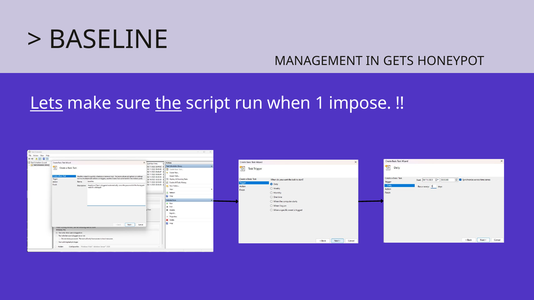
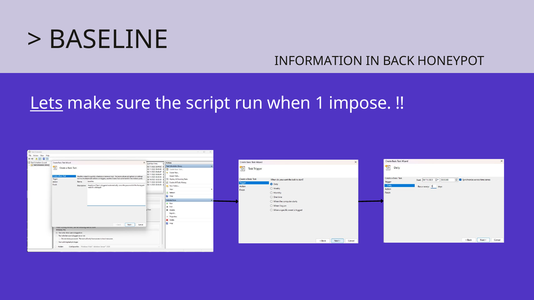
MANAGEMENT: MANAGEMENT -> INFORMATION (319, 61)
GETS: GETS -> BACK (399, 61)
the underline: present -> none (168, 104)
